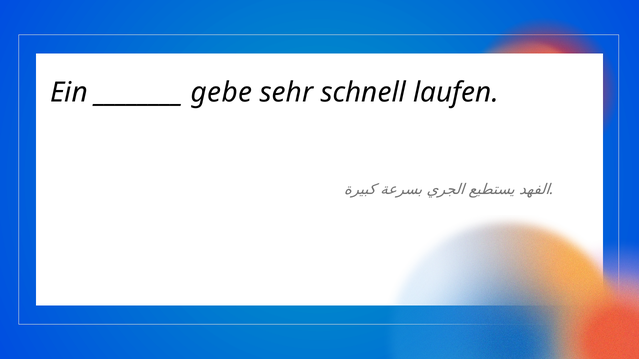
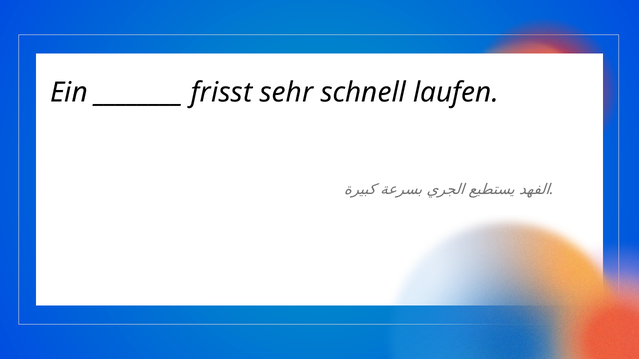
gebe: gebe -> frisst (222, 93)
